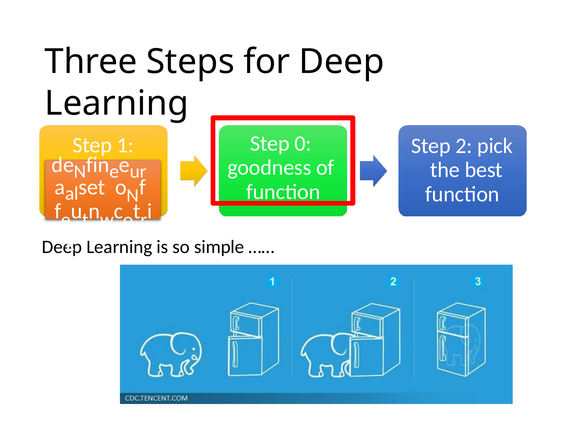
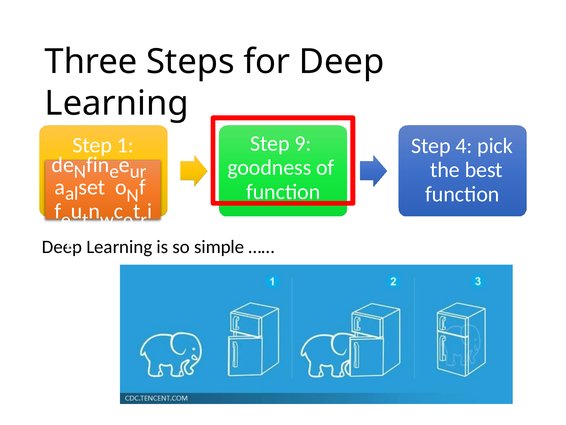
0: 0 -> 9 (303, 143)
2: 2 -> 4 (464, 146)
